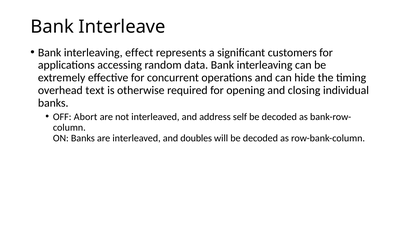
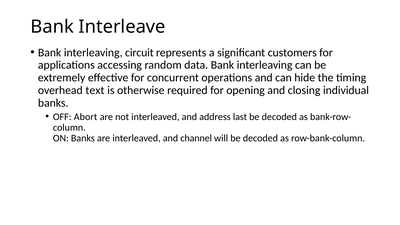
effect: effect -> circuit (139, 53)
self: self -> last (240, 117)
doubles: doubles -> channel (196, 138)
